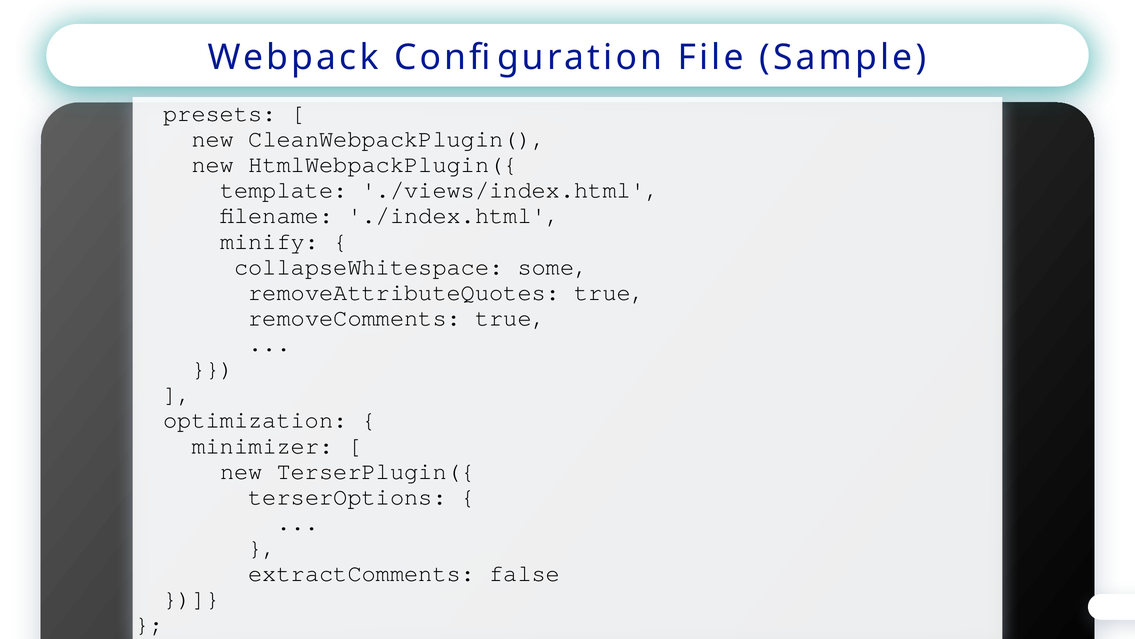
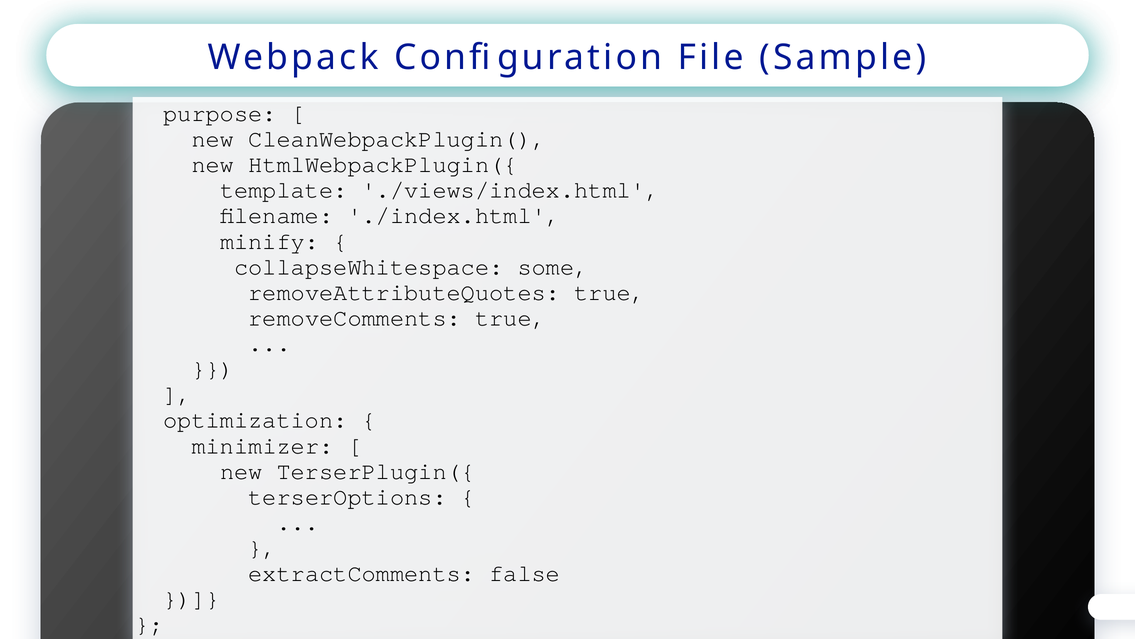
presets: presets -> purpose (220, 113)
